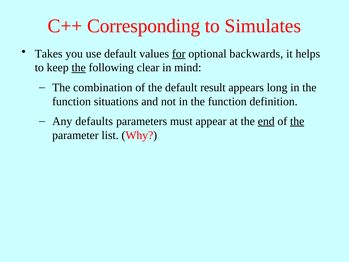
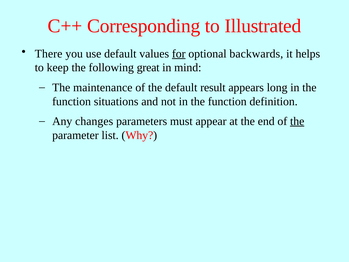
Simulates: Simulates -> Illustrated (263, 26)
Takes: Takes -> There (49, 54)
the underline: present -> none (79, 68)
clear: clear -> great (148, 68)
combination: combination -> maintenance (103, 87)
defaults: defaults -> changes (94, 121)
end underline: present -> none (266, 121)
